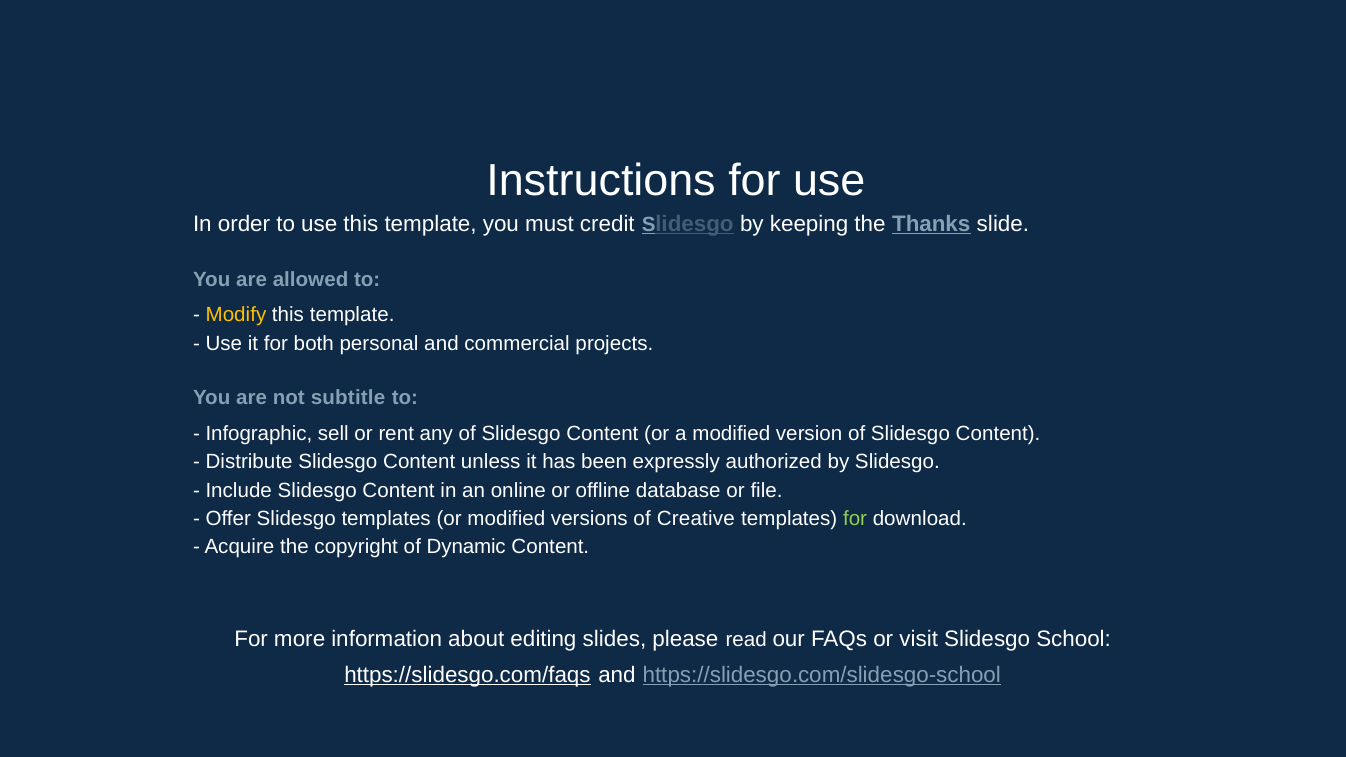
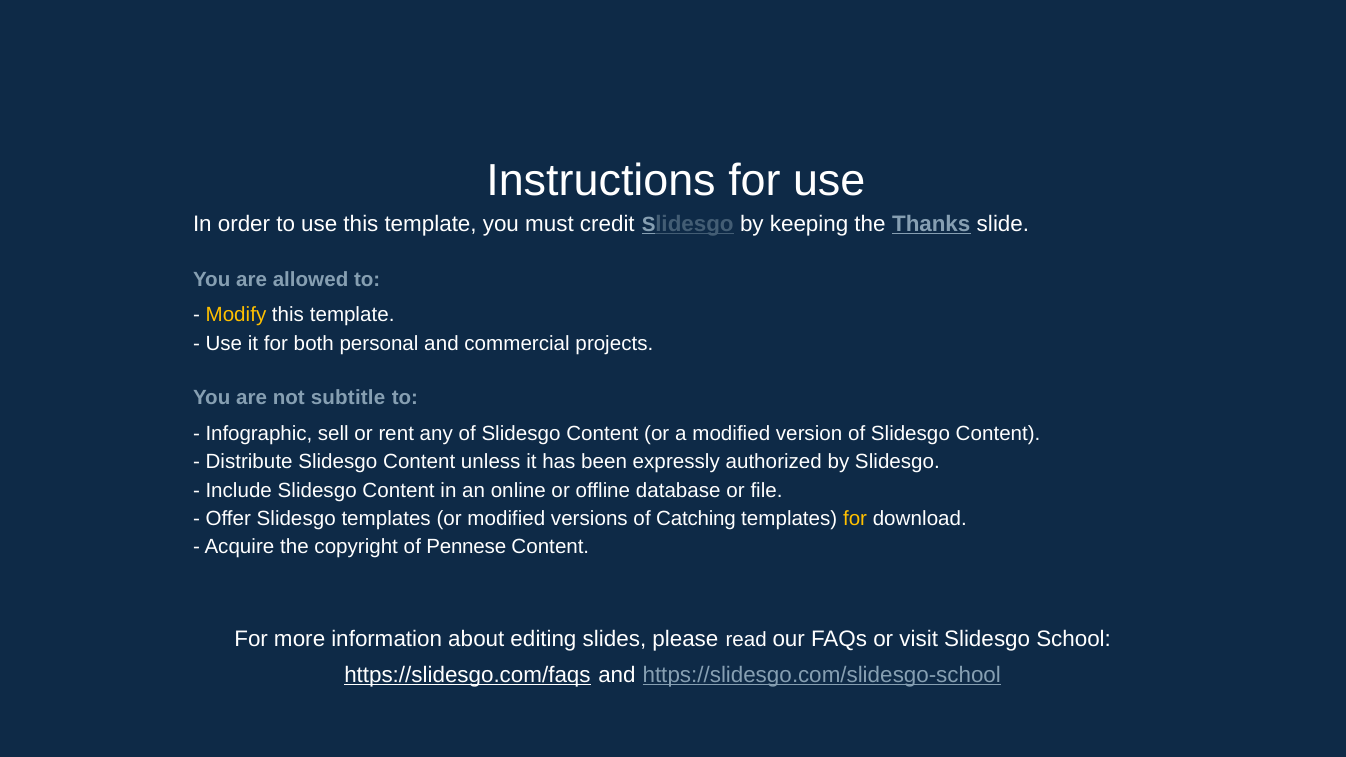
Creative: Creative -> Catching (696, 519)
for colour: light green -> yellow (855, 519)
Dynamic: Dynamic -> Pennese (466, 547)
